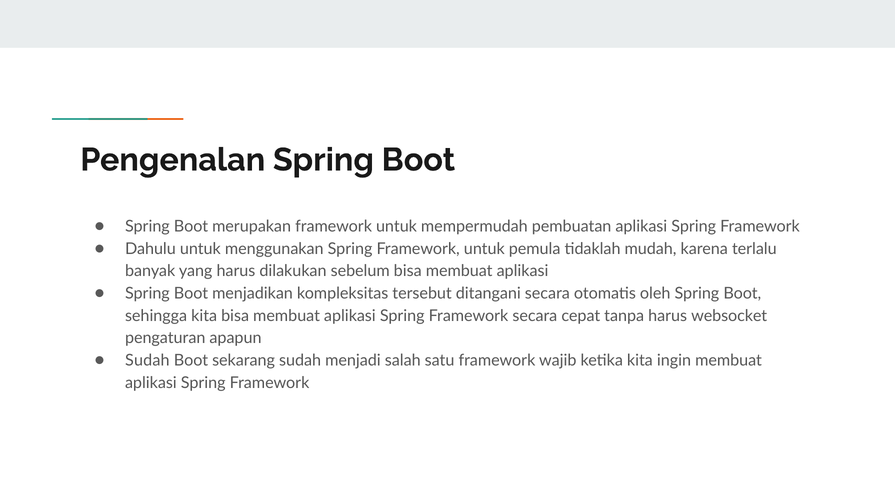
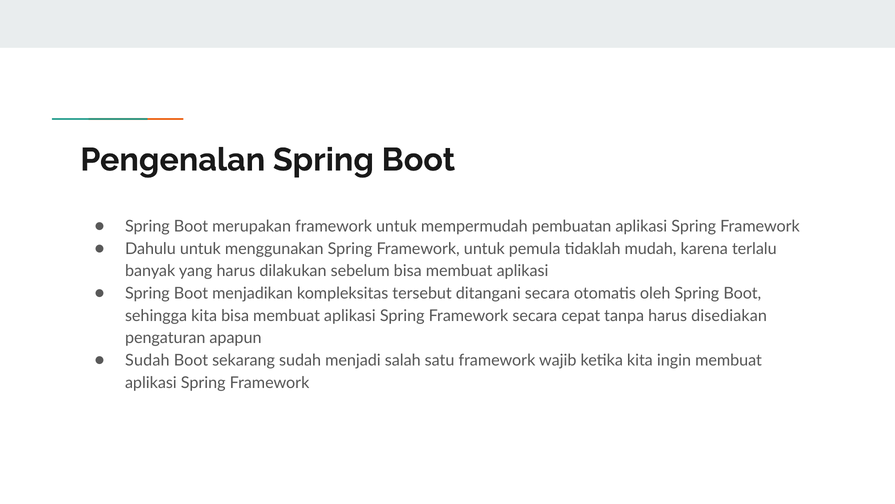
websocket: websocket -> disediakan (729, 315)
